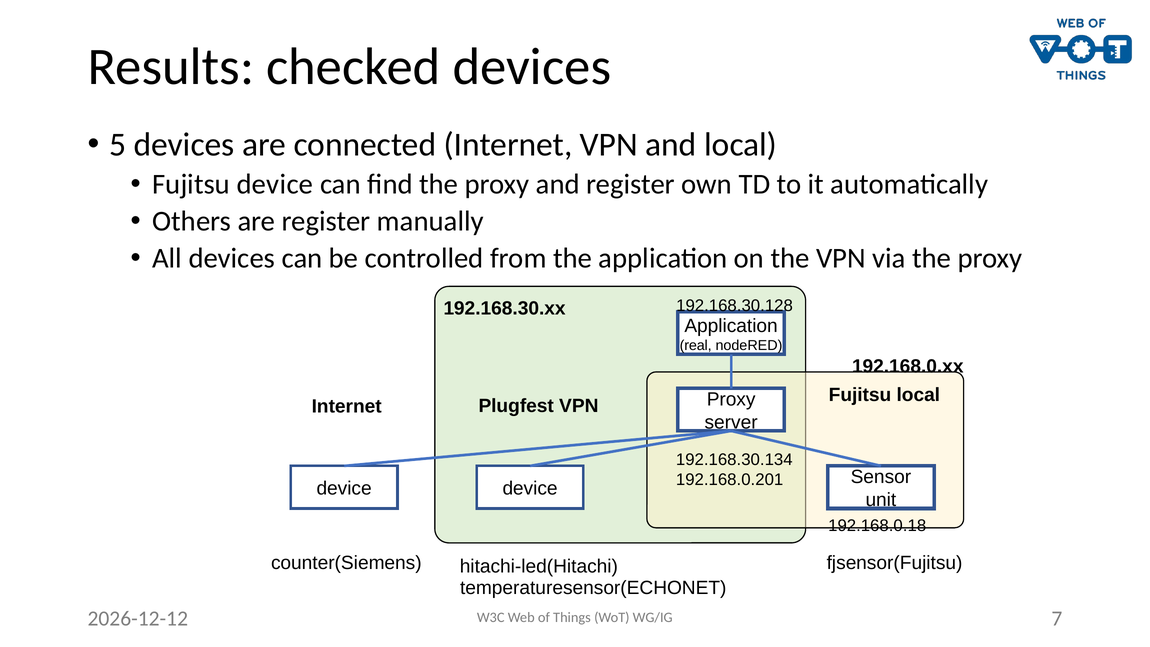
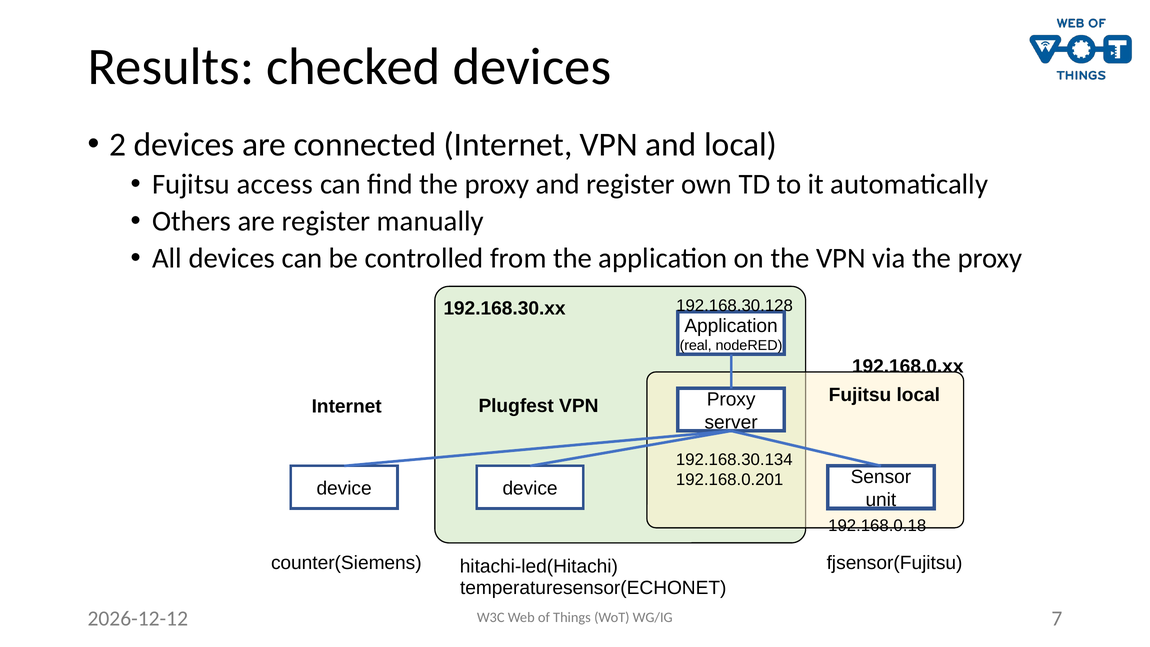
5: 5 -> 2 (118, 145)
Fujitsu device: device -> access (275, 184)
